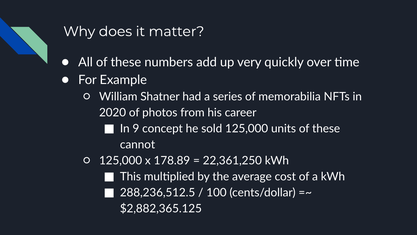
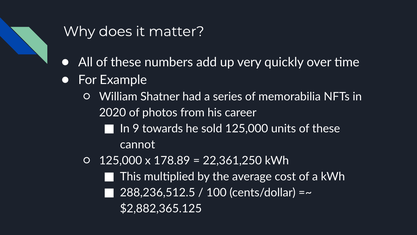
concept: concept -> towards (163, 128)
